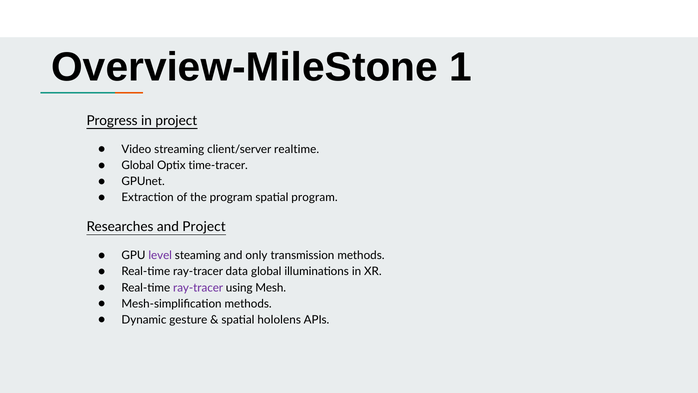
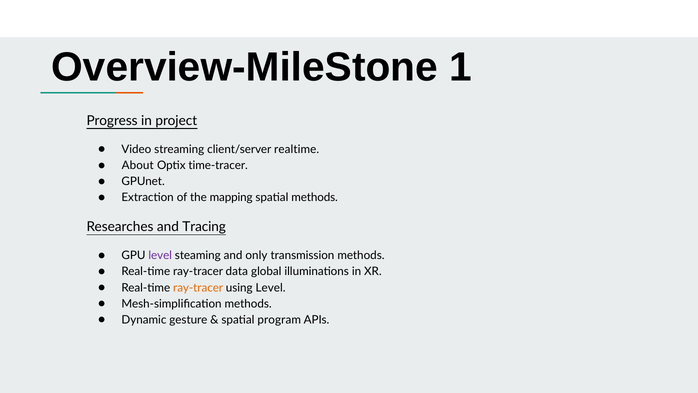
Global: Global -> About (138, 165)
the program: program -> mapping (231, 197)
spatial program: program -> methods (315, 197)
and Project: Project -> Tracing (204, 227)
ray-tracer colour: purple -> orange (198, 287)
using Mesh: Mesh -> Level (271, 287)
hololens: hololens -> program (279, 320)
